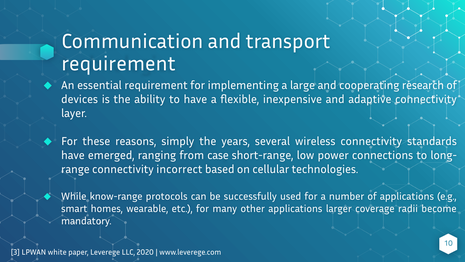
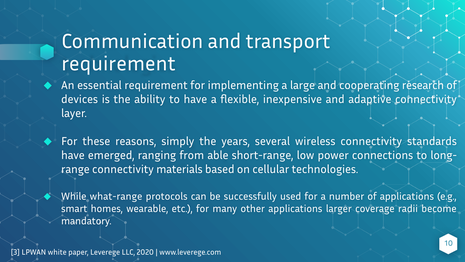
case: case -> able (218, 155)
incorrect: incorrect -> materials (179, 169)
know-range: know-range -> what-range (116, 196)
